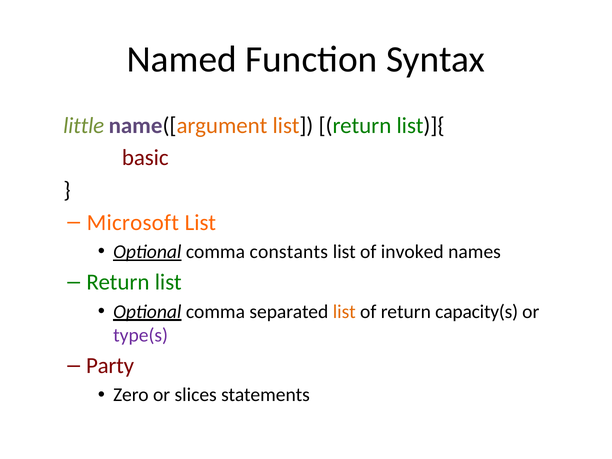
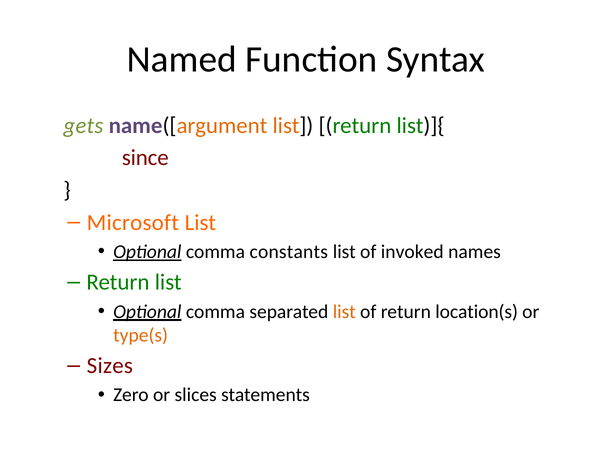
little: little -> gets (83, 126)
basic: basic -> since (145, 158)
capacity(s: capacity(s -> location(s (477, 312)
type(s colour: purple -> orange (141, 335)
Party: Party -> Sizes (110, 366)
